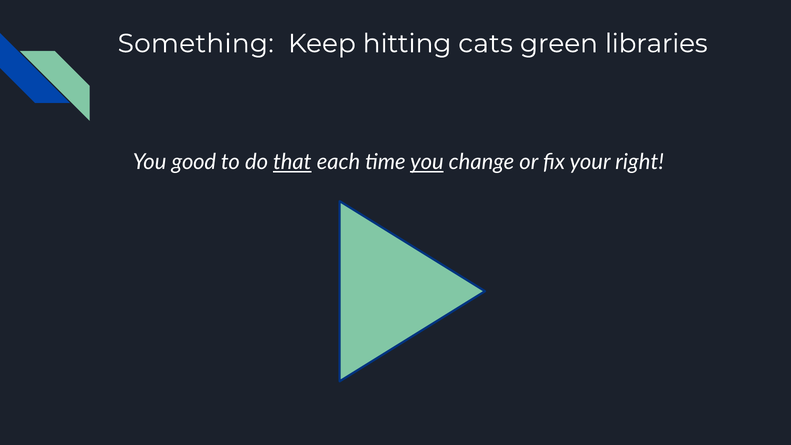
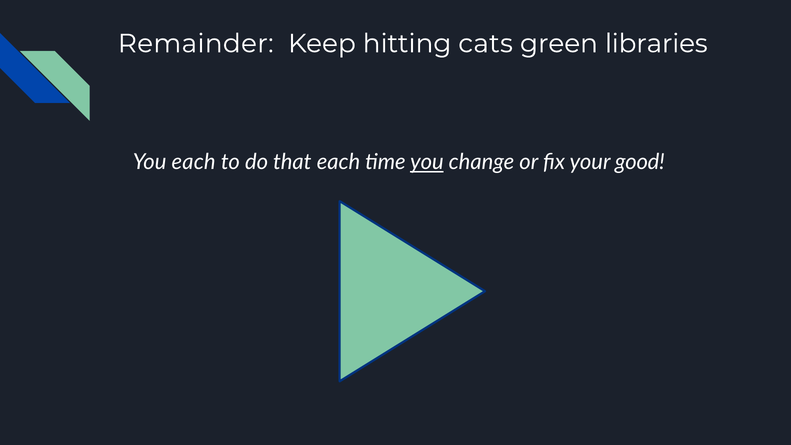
Something: Something -> Remainder (196, 44)
You good: good -> each (194, 162)
that underline: present -> none (292, 162)
right: right -> good (640, 162)
